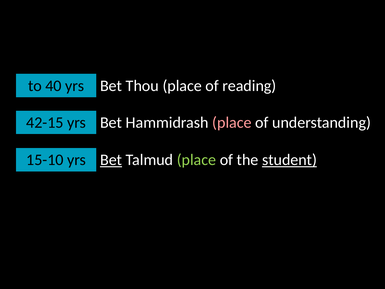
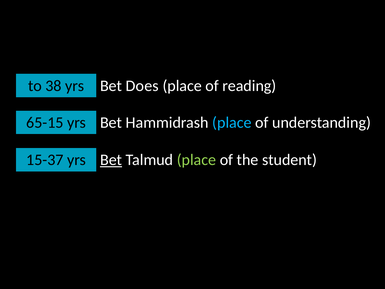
40: 40 -> 38 (53, 86)
Thou: Thou -> Does (142, 86)
42-15: 42-15 -> 65-15 (45, 122)
place colour: pink -> light blue (232, 122)
15-10: 15-10 -> 15-37 (45, 160)
student underline: present -> none (289, 160)
